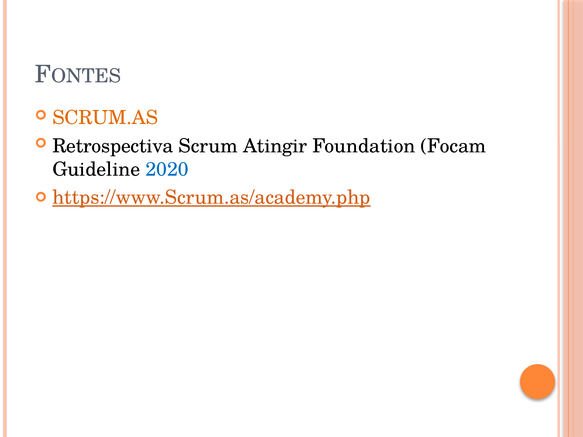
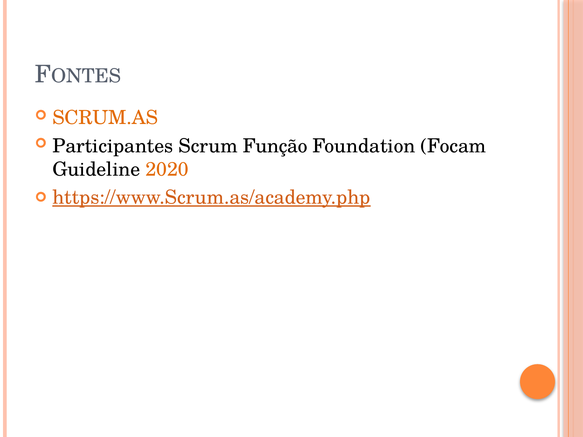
Retrospectiva: Retrospectiva -> Participantes (113, 146)
Atingir: Atingir -> Função (275, 146)
2020 colour: blue -> orange (167, 169)
